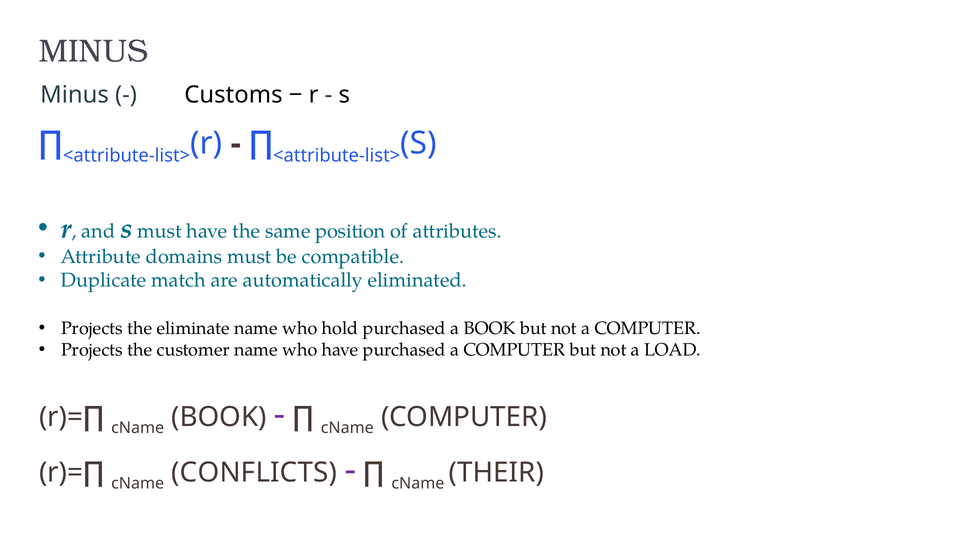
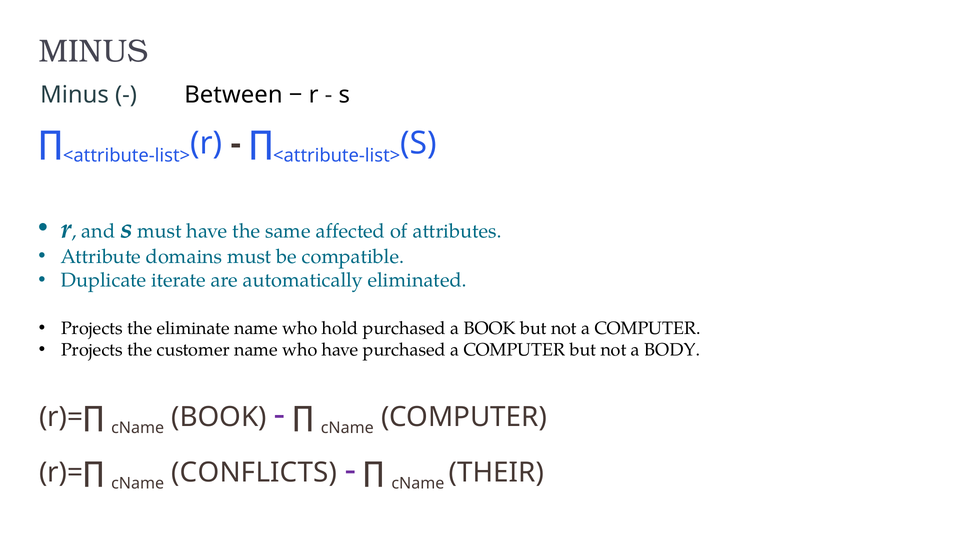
Customs: Customs -> Between (233, 95)
position: position -> affected (350, 231)
match: match -> iterate (179, 280)
LOAD: LOAD -> BODY (672, 350)
